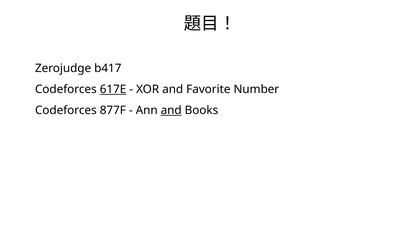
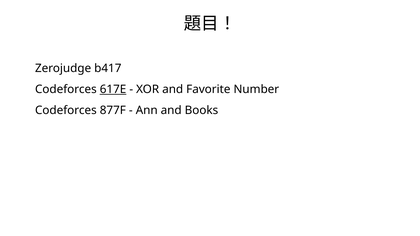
and underline: present -> none (171, 110)
